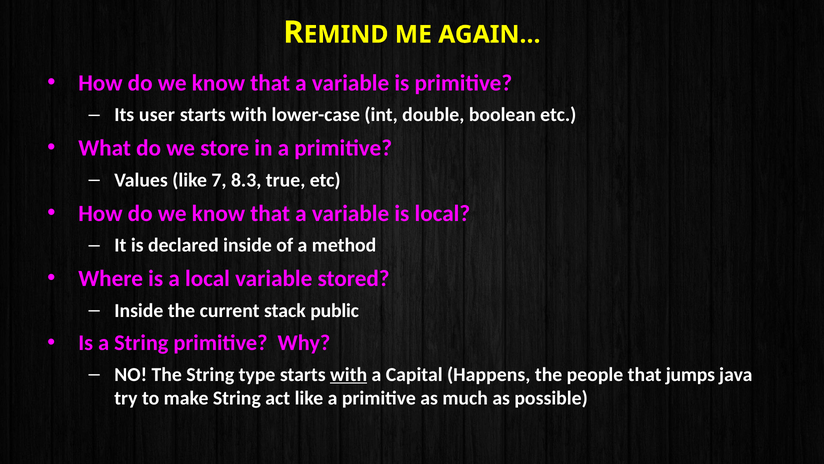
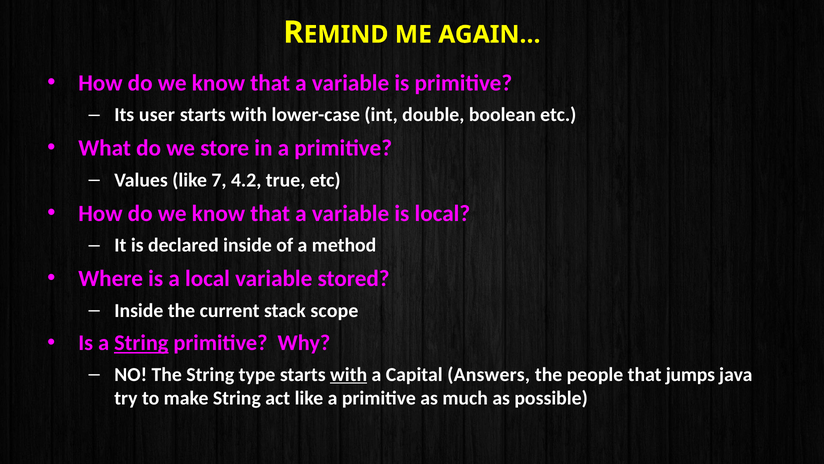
8.3: 8.3 -> 4.2 (246, 180)
public: public -> scope (334, 310)
String underline: none -> present (141, 343)
Happens: Happens -> Answers (489, 374)
